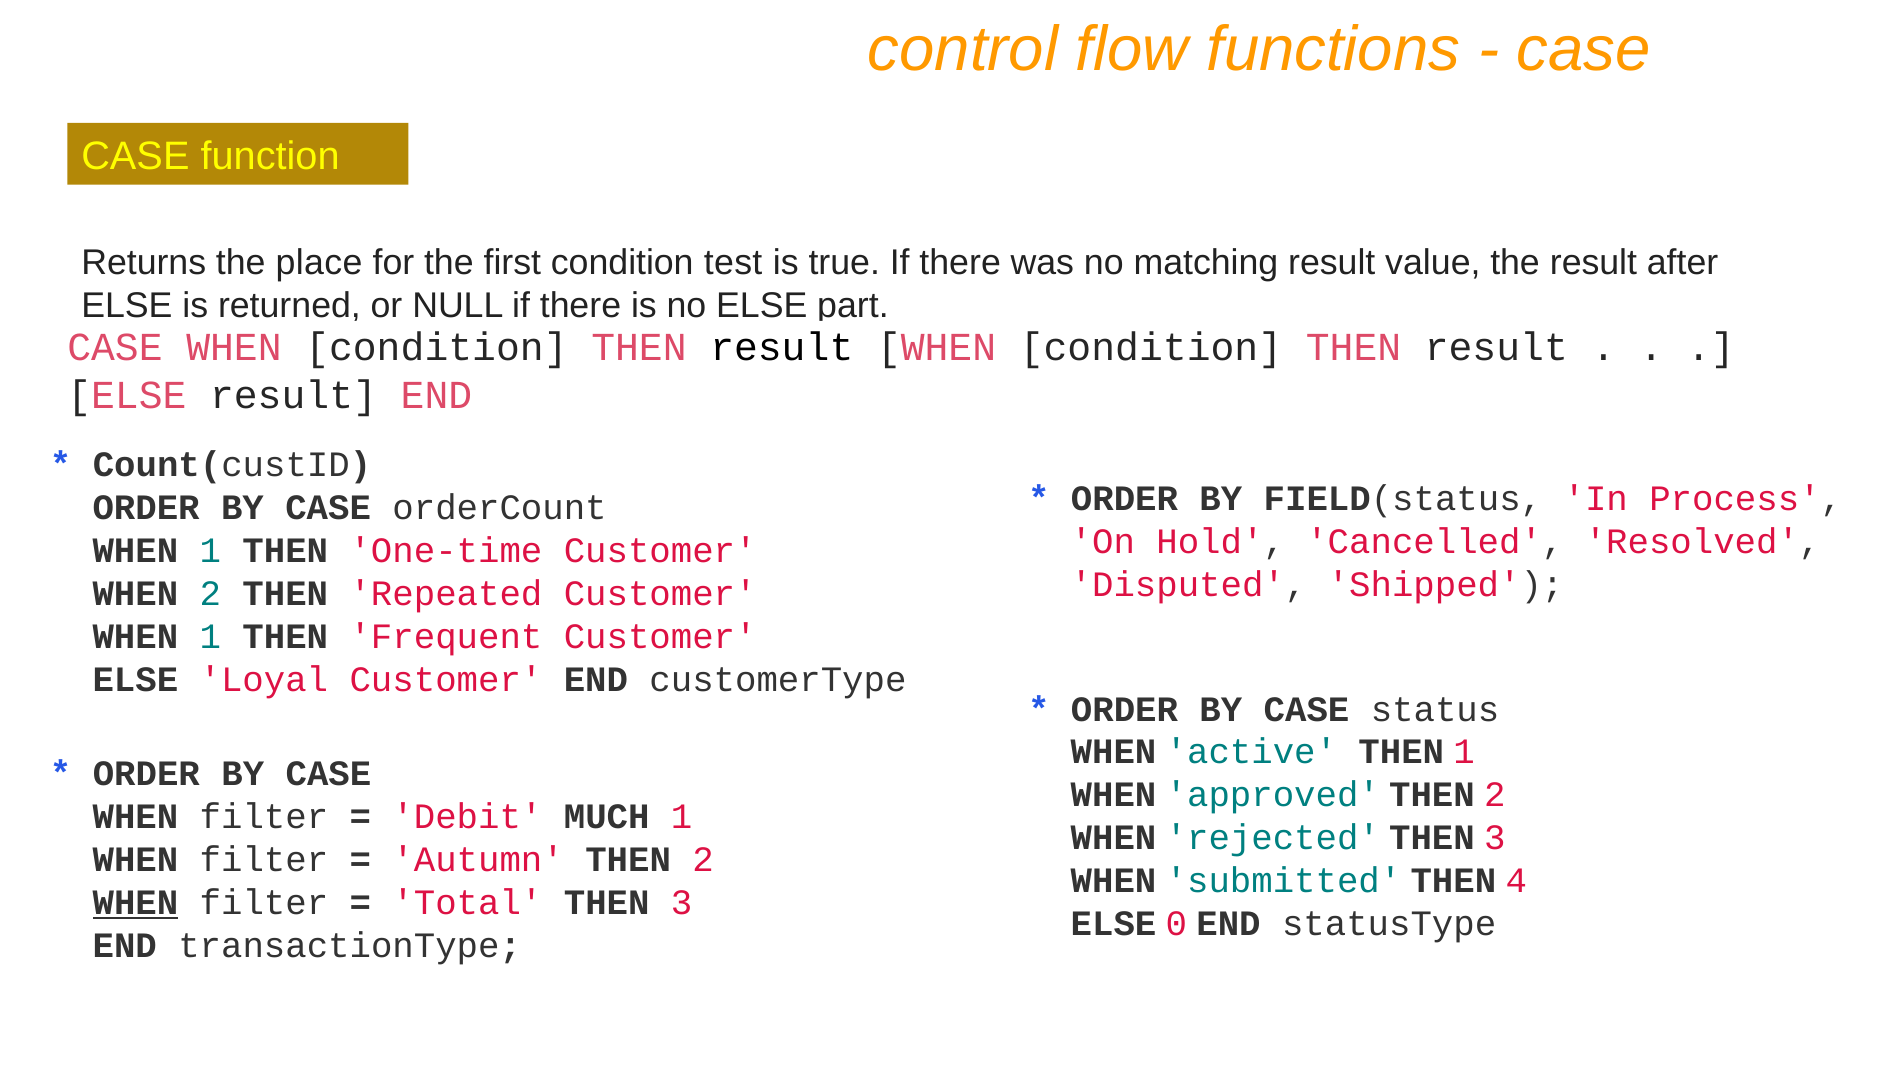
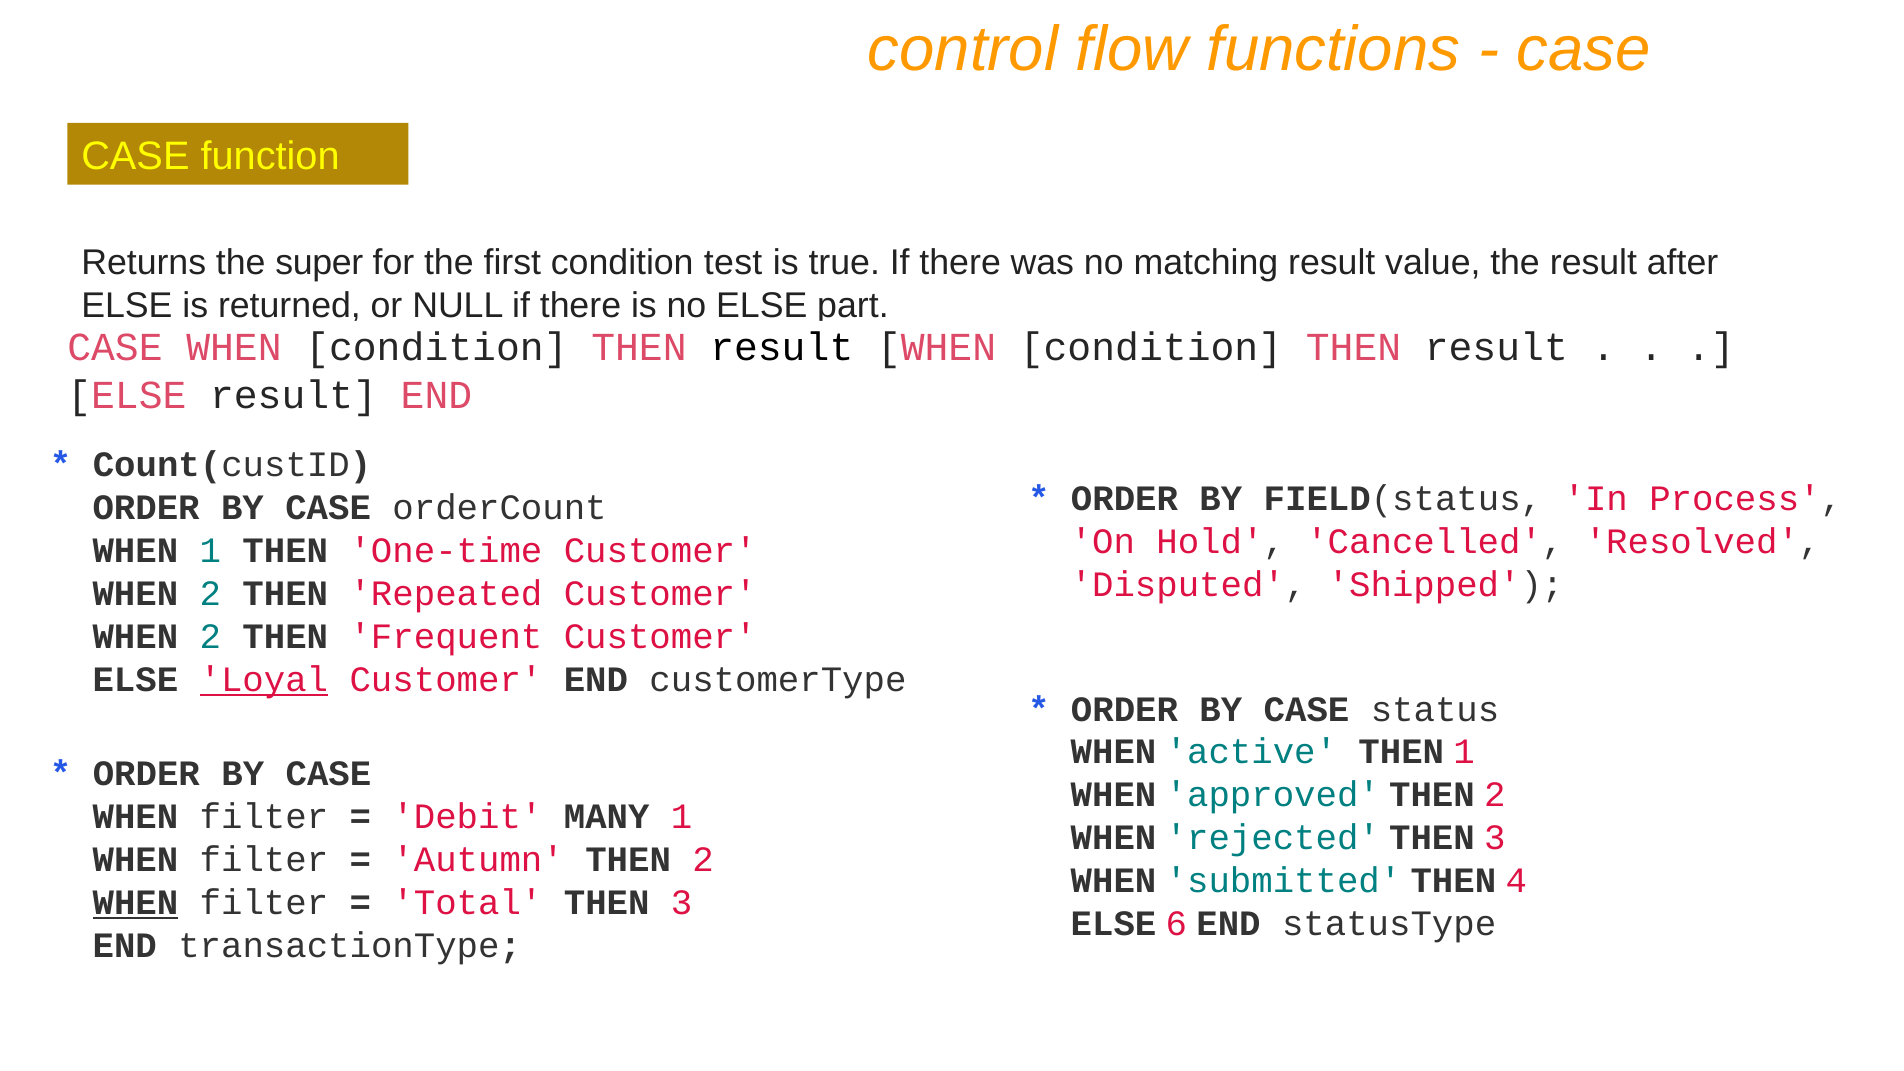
place: place -> super (319, 263)
1: 1 -> 2 (210, 637)
Loyal underline: none -> present (264, 679)
MUCH: MUCH -> MANY (607, 817)
0: 0 -> 6 (1176, 924)
